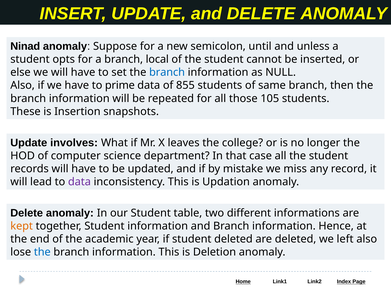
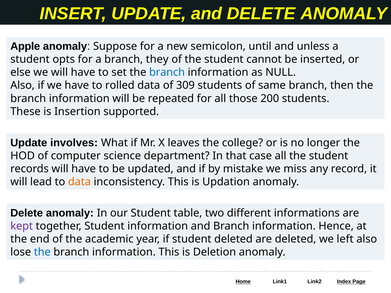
Ninad: Ninad -> Apple (25, 46)
local: local -> they (157, 59)
prime: prime -> rolled (120, 85)
855: 855 -> 309 (185, 85)
105: 105 -> 200 (270, 99)
snapshots: snapshots -> supported (131, 112)
data colour: purple -> orange (79, 182)
kept colour: orange -> purple (22, 226)
